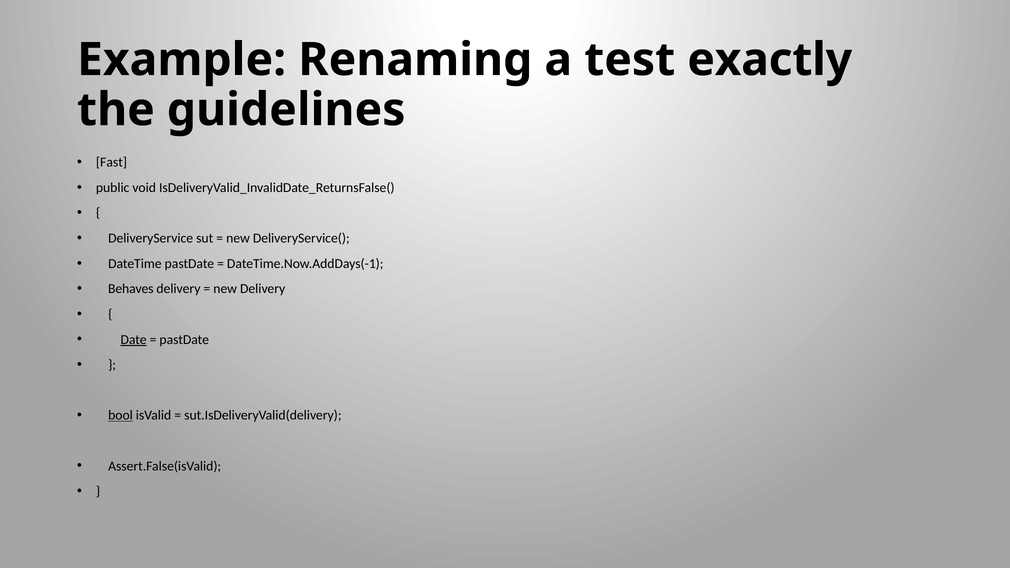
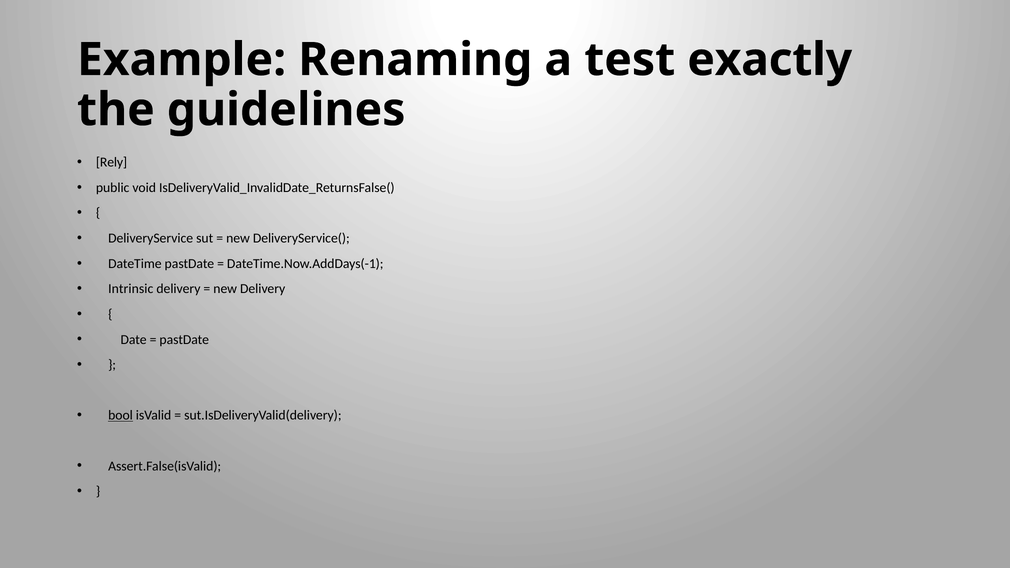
Fast: Fast -> Rely (112, 162)
Behaves: Behaves -> Intrinsic (131, 289)
Date underline: present -> none (134, 340)
